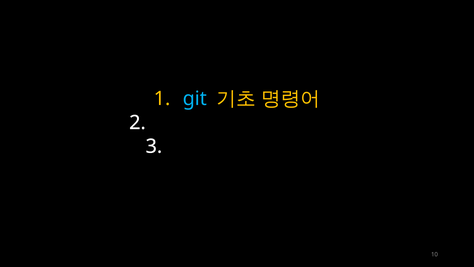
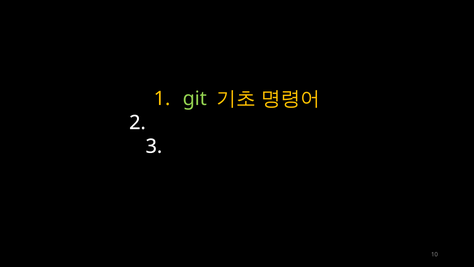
git colour: light blue -> light green (195, 99)
